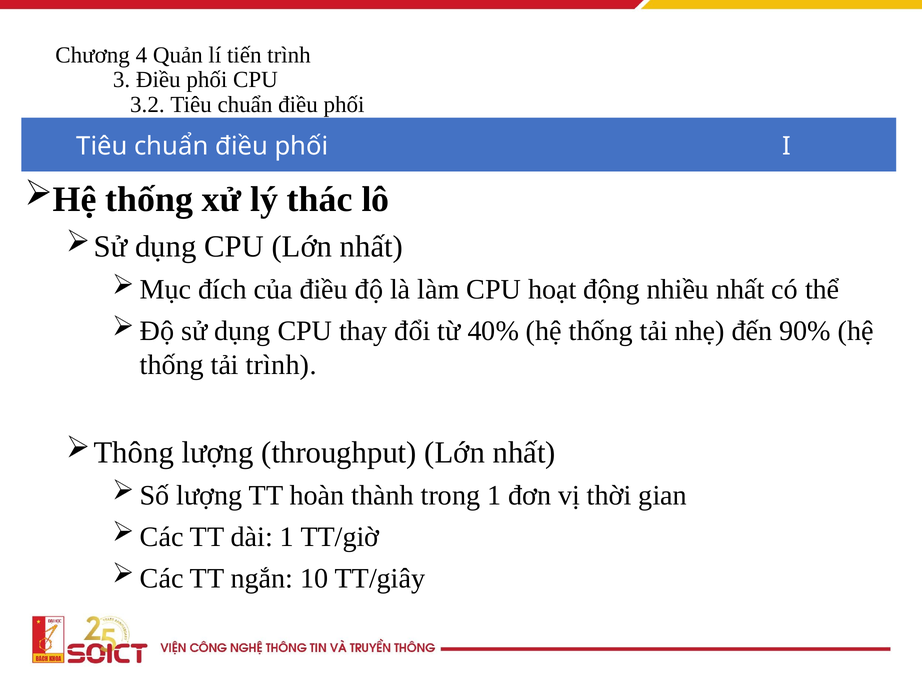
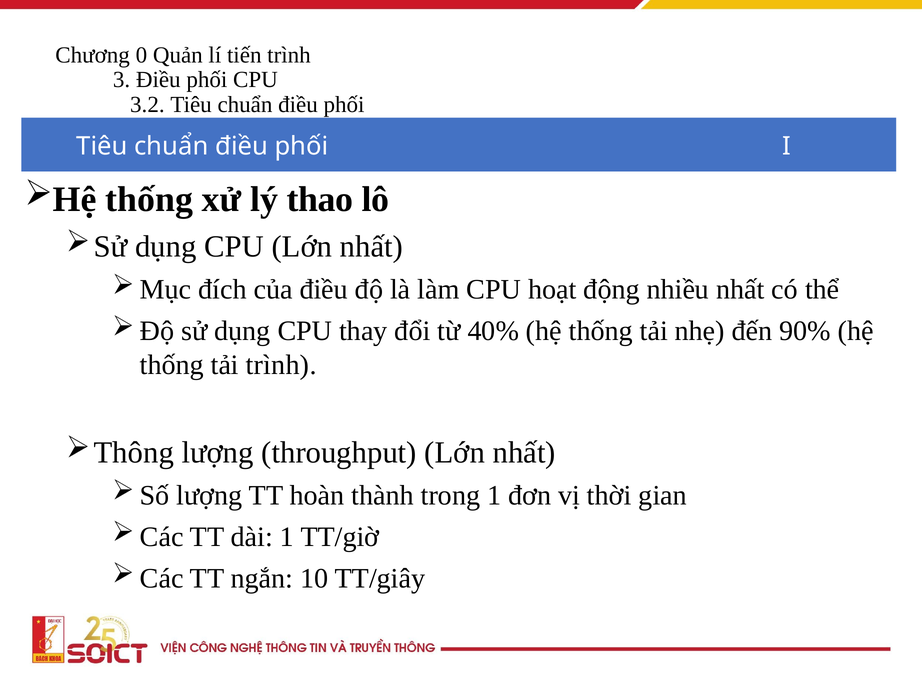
4: 4 -> 0 (141, 55)
thác: thác -> thao (320, 200)
